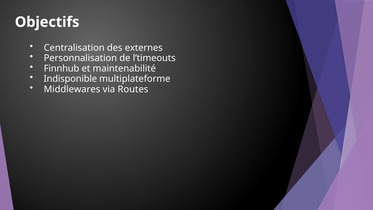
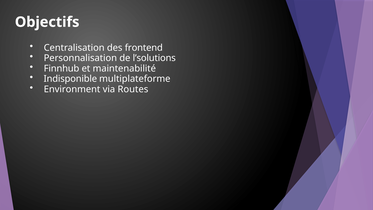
externes: externes -> frontend (144, 48)
l’timeouts: l’timeouts -> l’solutions (154, 58)
Middlewares: Middlewares -> Environment (72, 89)
